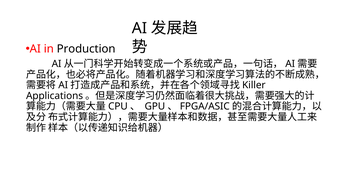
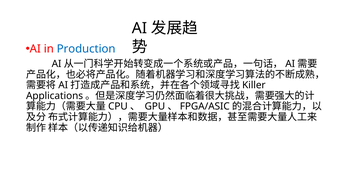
Production colour: black -> blue (86, 49)
